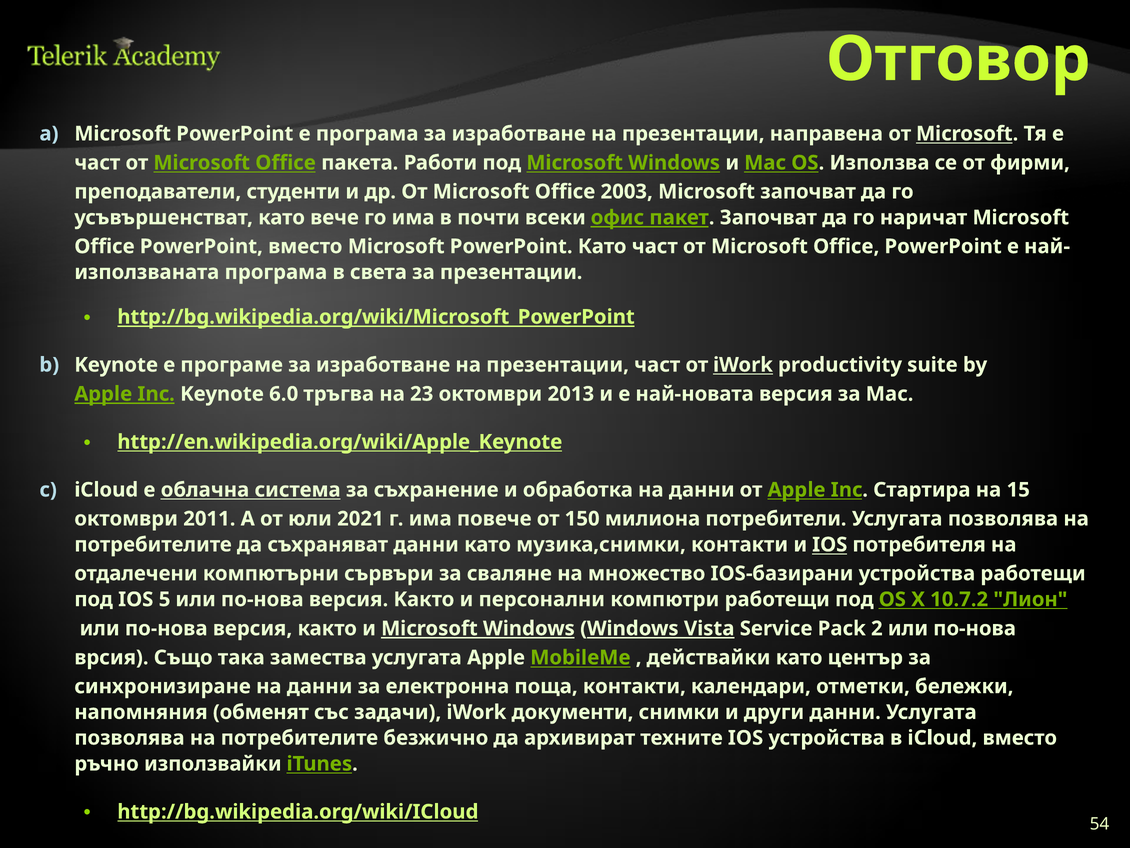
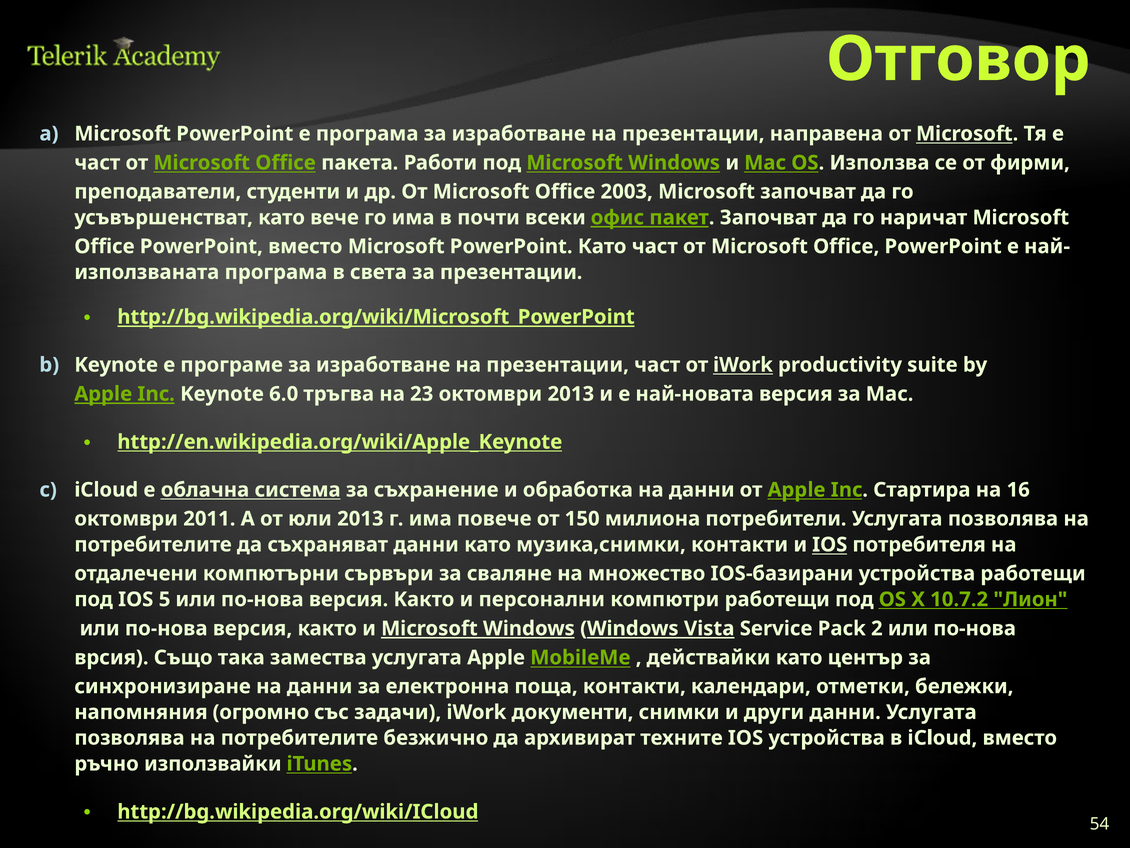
15: 15 -> 16 (1018, 490)
юли 2021: 2021 -> 2013 (360, 518)
обменят: обменят -> огромно (261, 712)
